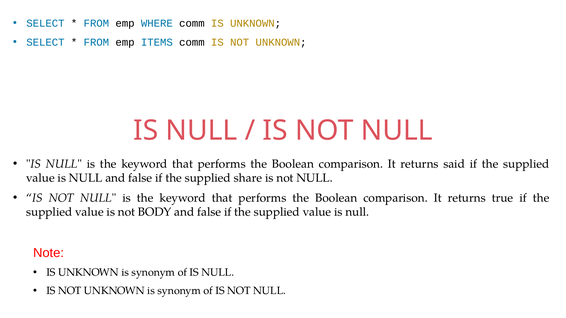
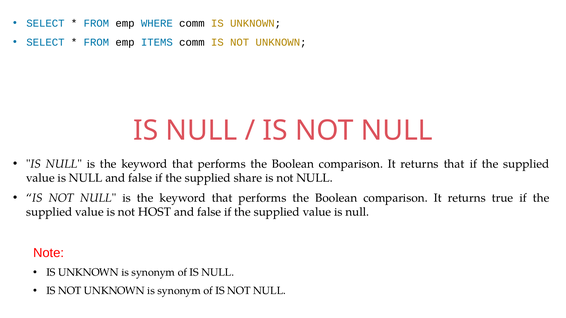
returns said: said -> that (454, 164)
BODY: BODY -> HOST (155, 212)
